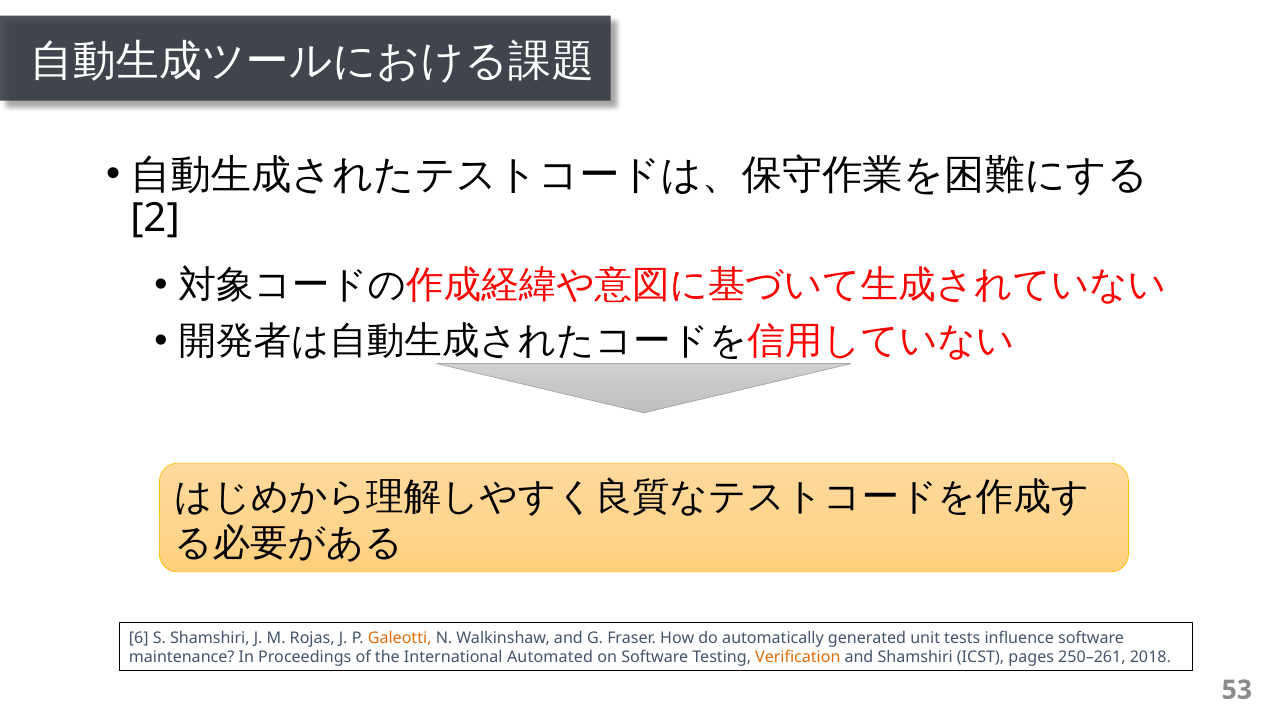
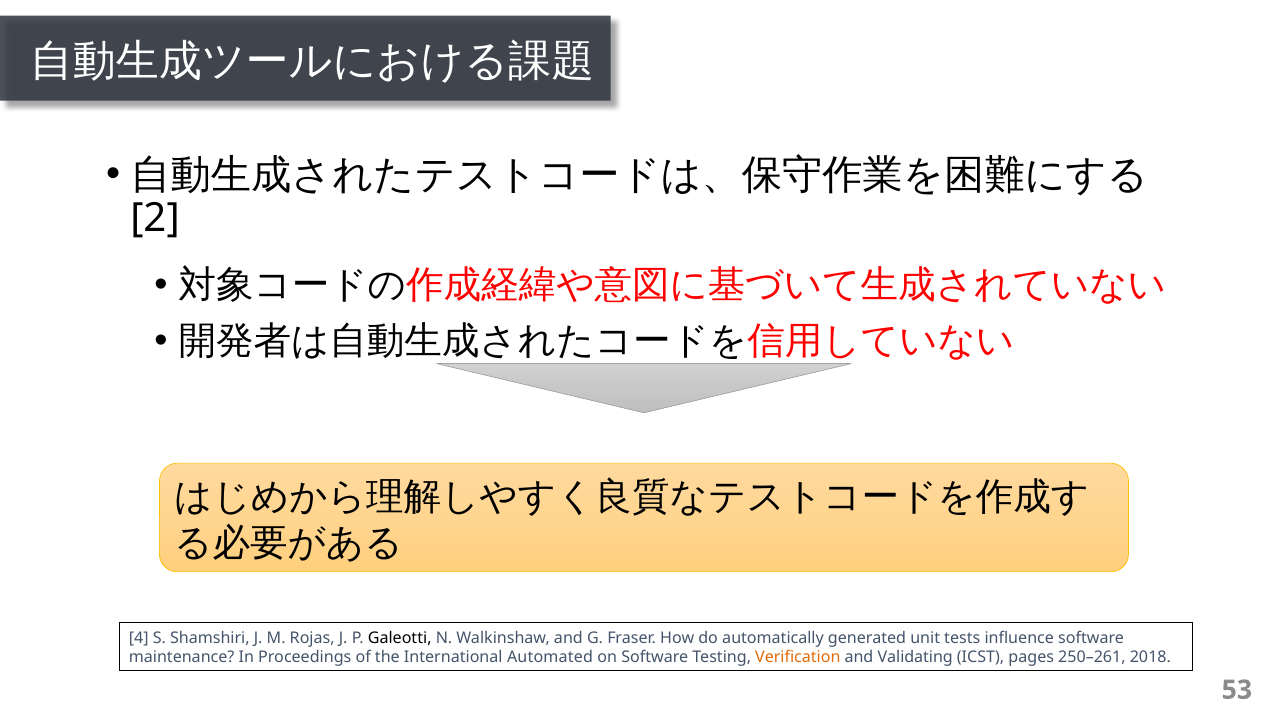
6: 6 -> 4 (139, 638)
Galeotti colour: orange -> black (400, 638)
and Shamshiri: Shamshiri -> Validating (915, 658)
